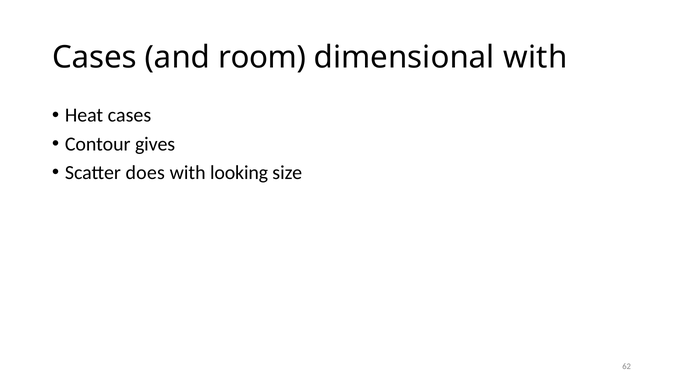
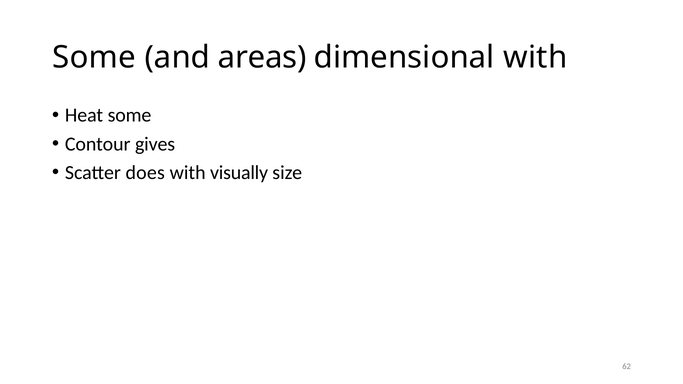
Cases: Cases -> Some (94, 57)
room: room -> areas (262, 57)
Heat cases: cases -> some (129, 115)
looking: looking -> visually (239, 173)
